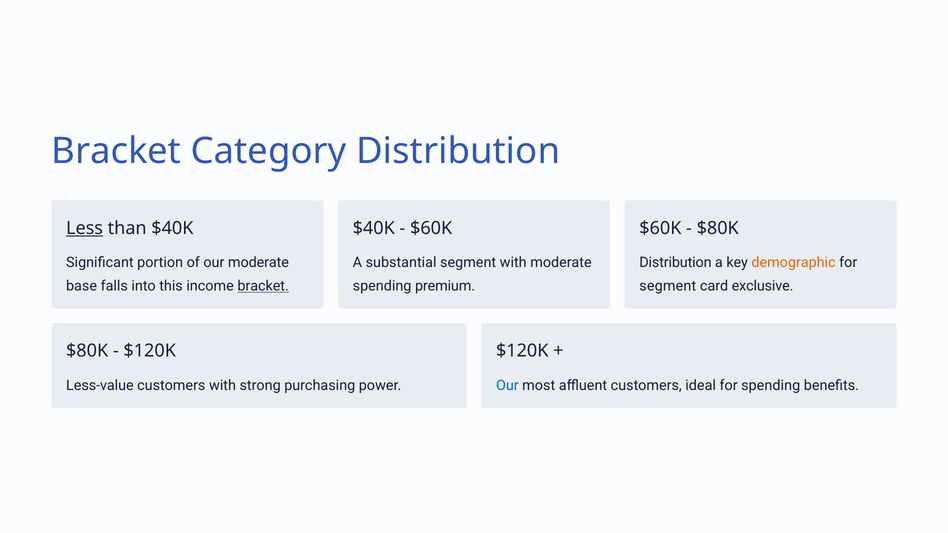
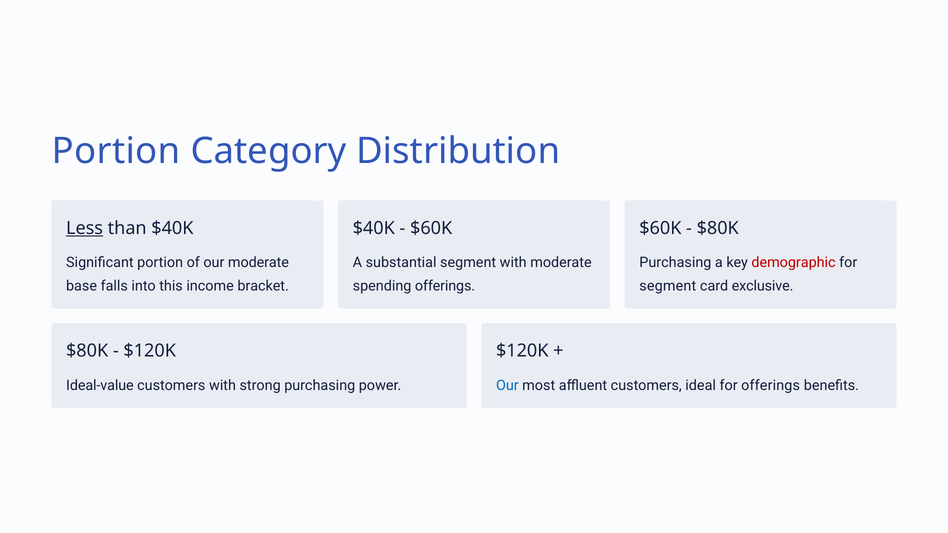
Bracket: Bracket -> Portion (116, 151)
Distribution: Distribution -> Purchasing (675, 263)
demographic colour: orange -> red (794, 263)
bracket underline: present -> none (263, 286)
spending premium: premium -> offerings (445, 286)
Less-value: Less-value -> Ideal-value (100, 386)
for spending: spending -> offerings (771, 386)
